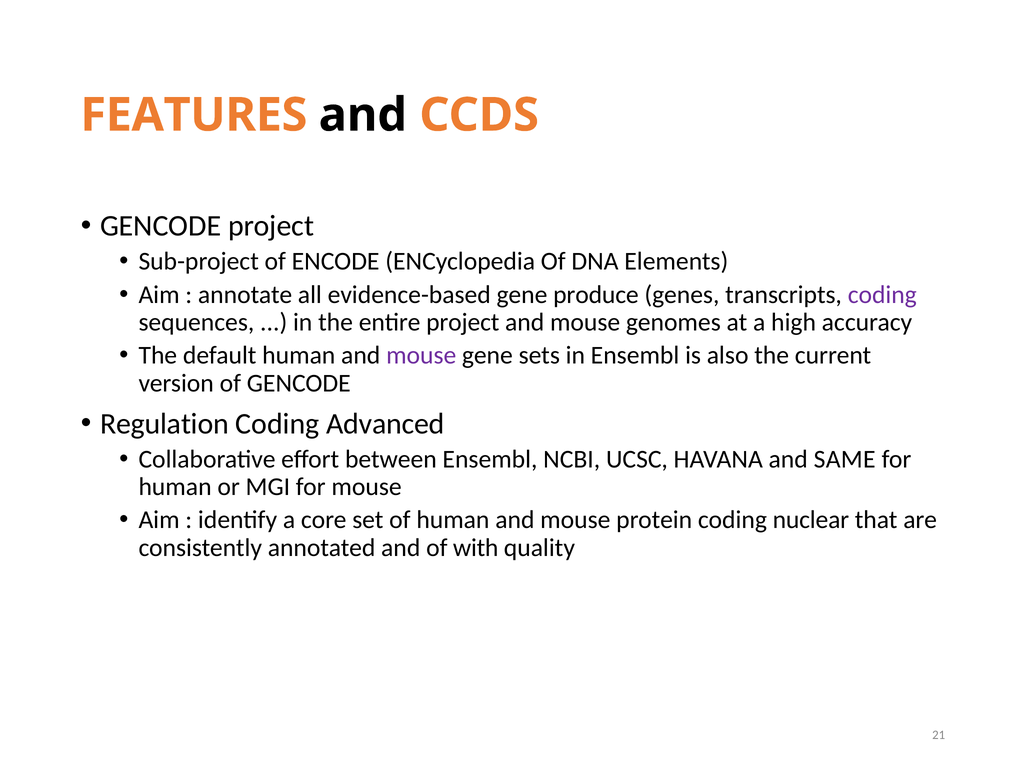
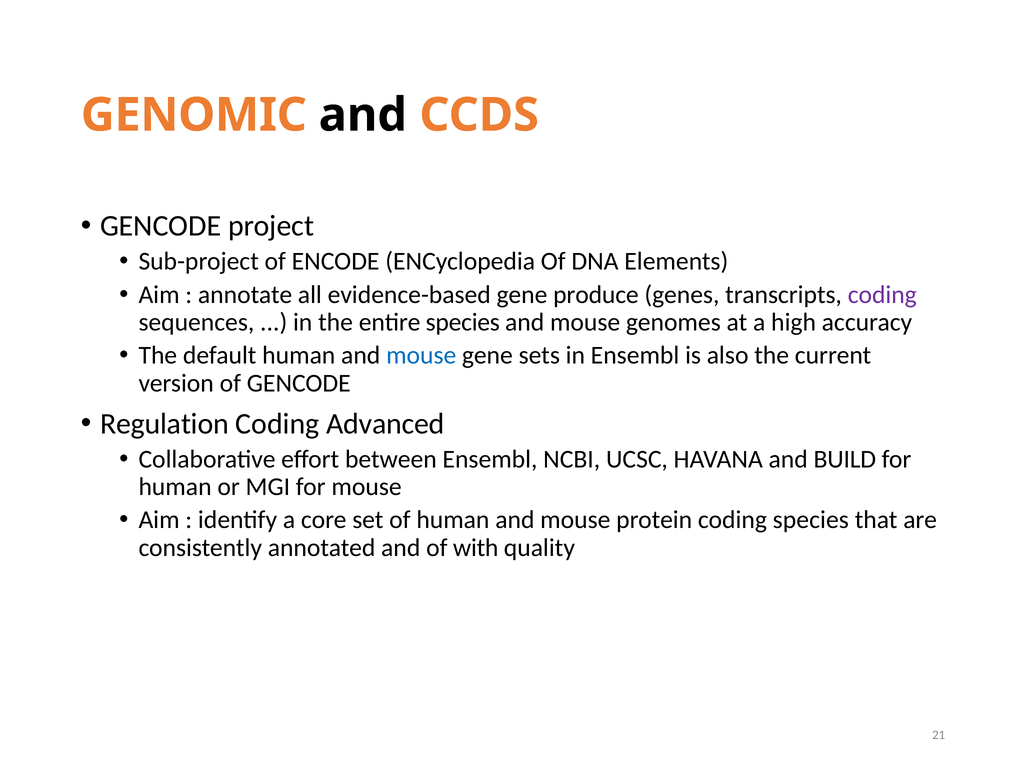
FEATURES: FEATURES -> GENOMIC (194, 115)
entire project: project -> species (463, 322)
mouse colour: purple -> blue (421, 355)
SAME: SAME -> BUILD (845, 459)
coding nuclear: nuclear -> species (811, 520)
